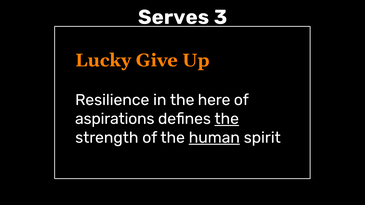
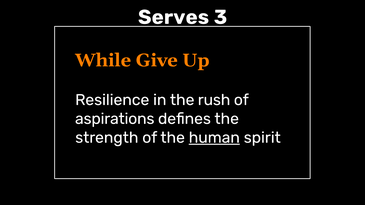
Lucky: Lucky -> While (103, 60)
here: here -> rush (214, 100)
the underline: present -> none (227, 119)
